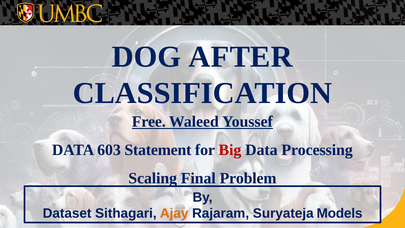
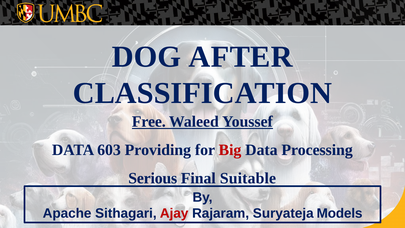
Statement: Statement -> Providing (158, 150)
Scaling: Scaling -> Serious (153, 178)
Problem: Problem -> Suitable (248, 178)
Dataset: Dataset -> Apache (67, 213)
Ajay colour: orange -> red (174, 213)
